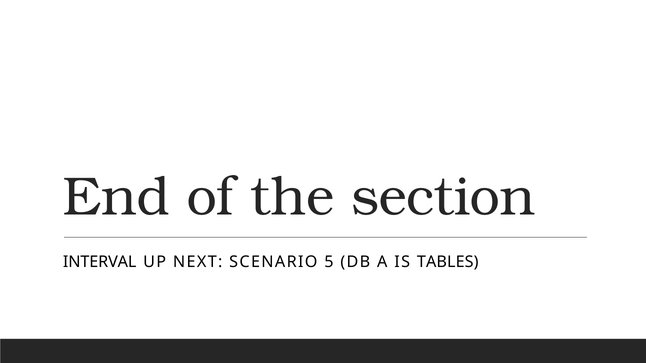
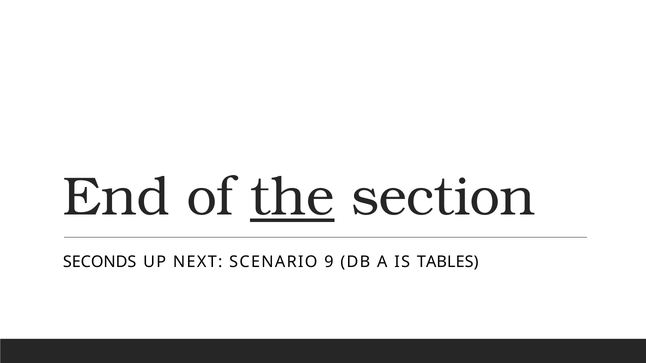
the underline: none -> present (292, 197)
INTERVAL: INTERVAL -> SECONDS (100, 262)
5: 5 -> 9 (329, 262)
